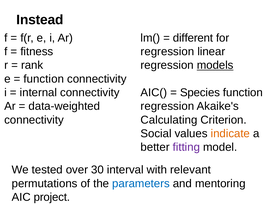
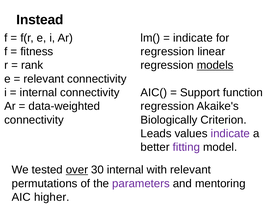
different: different -> indicate (193, 38)
function: function -> relevant (44, 79)
Species: Species -> Support (200, 92)
Calculating: Calculating -> Biologically (169, 120)
Social: Social -> Leads (156, 133)
indicate colour: orange -> purple (230, 133)
over underline: none -> present (77, 170)
30 interval: interval -> internal (125, 170)
parameters colour: blue -> purple (141, 183)
project: project -> higher (52, 197)
